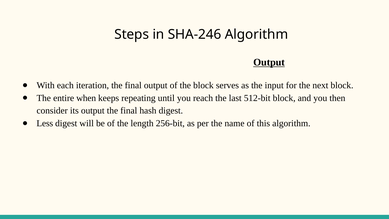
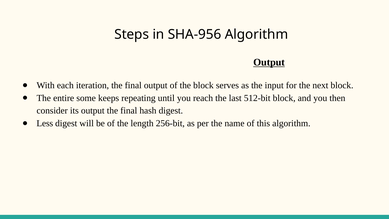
SHA-246: SHA-246 -> SHA-956 (195, 34)
when: when -> some (86, 98)
